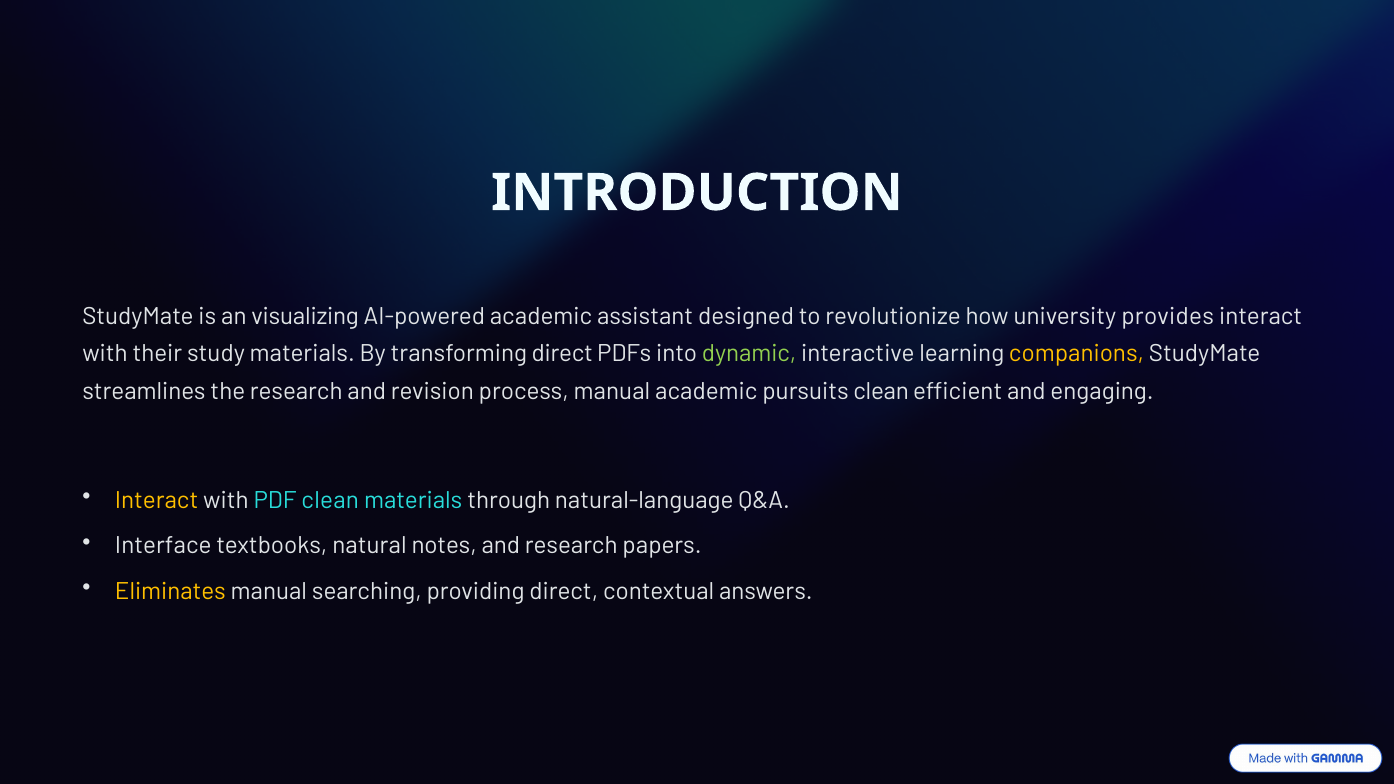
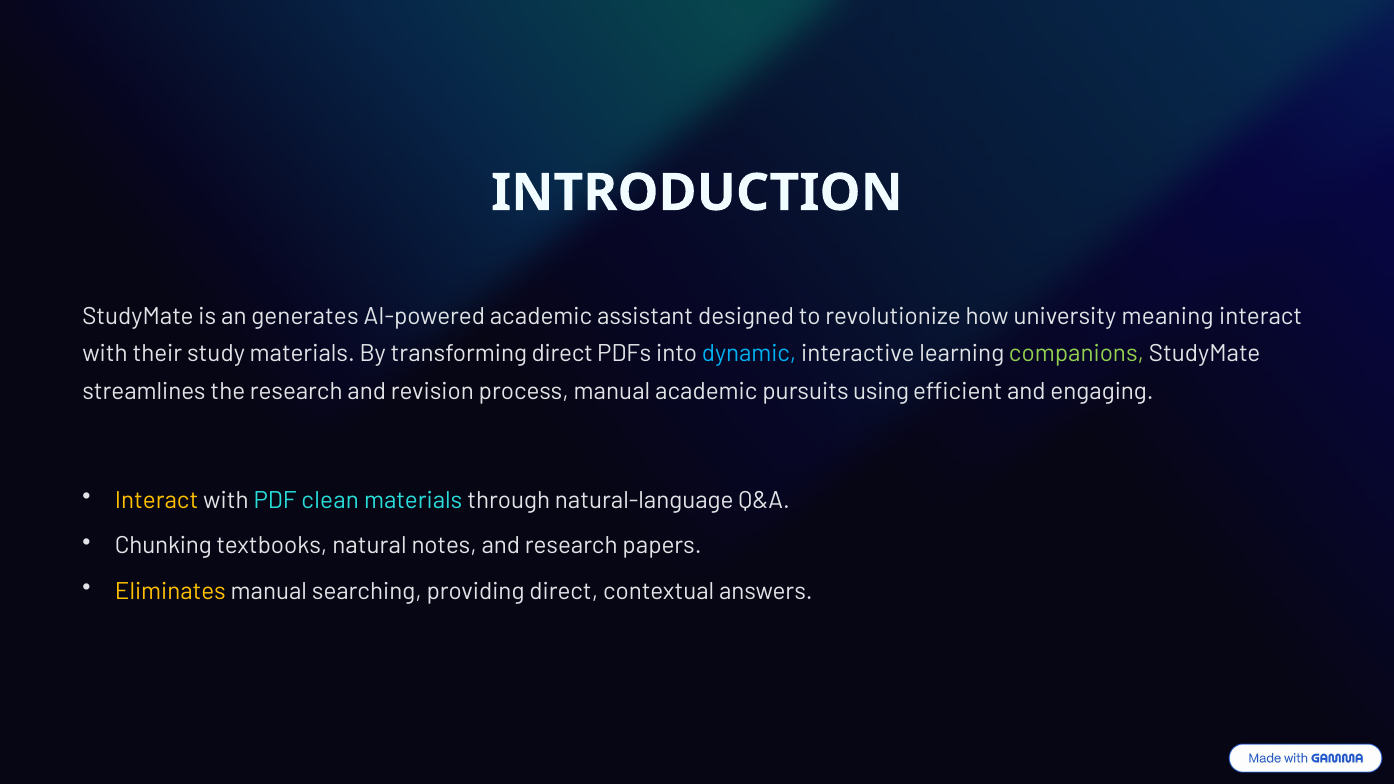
visualizing: visualizing -> generates (305, 316)
provides: provides -> meaning (1168, 316)
dynamic colour: light green -> light blue (749, 354)
companions colour: yellow -> light green (1077, 354)
pursuits clean: clean -> using (881, 391)
Interface: Interface -> Chunking (163, 546)
